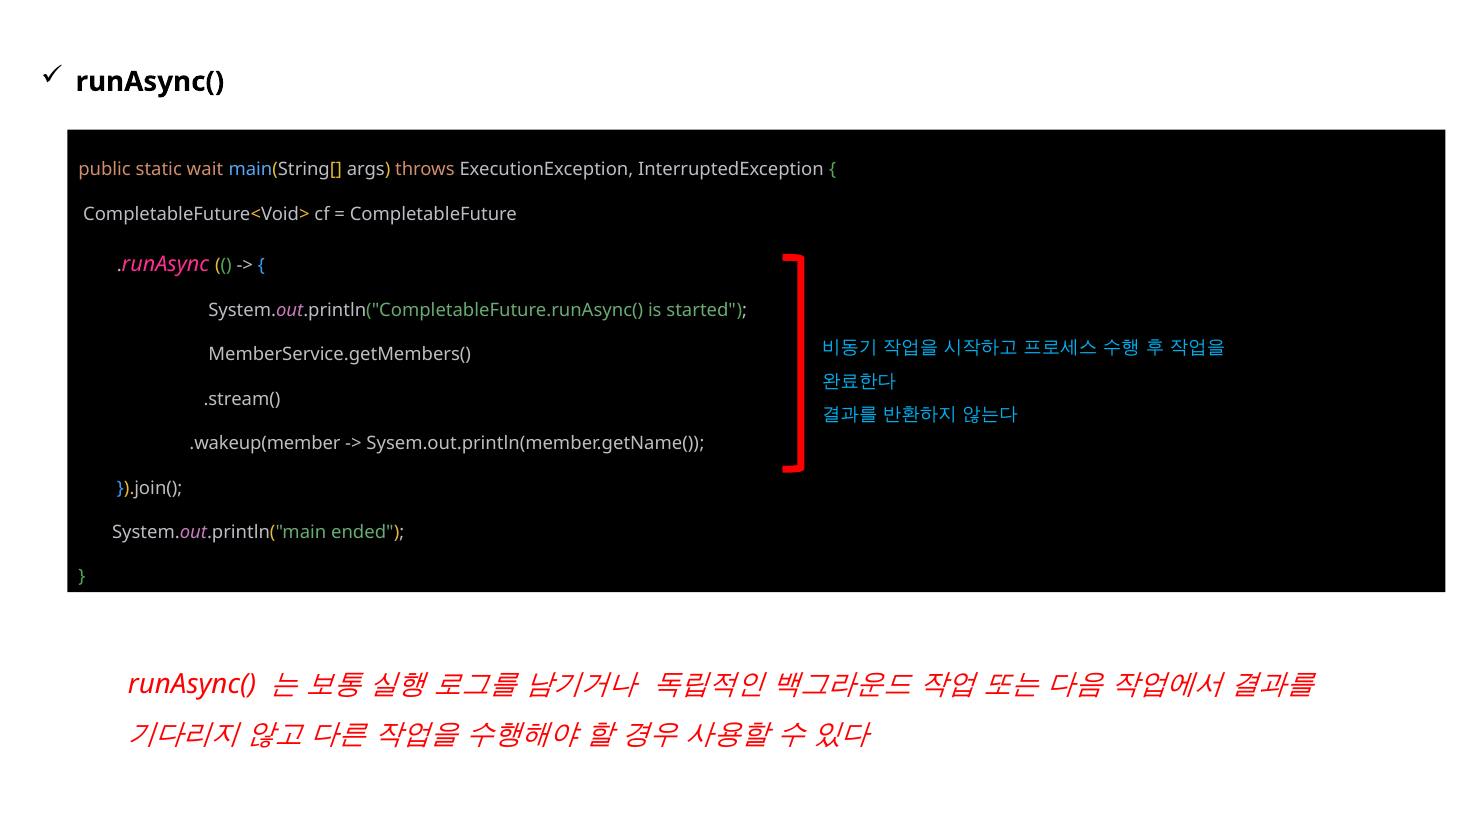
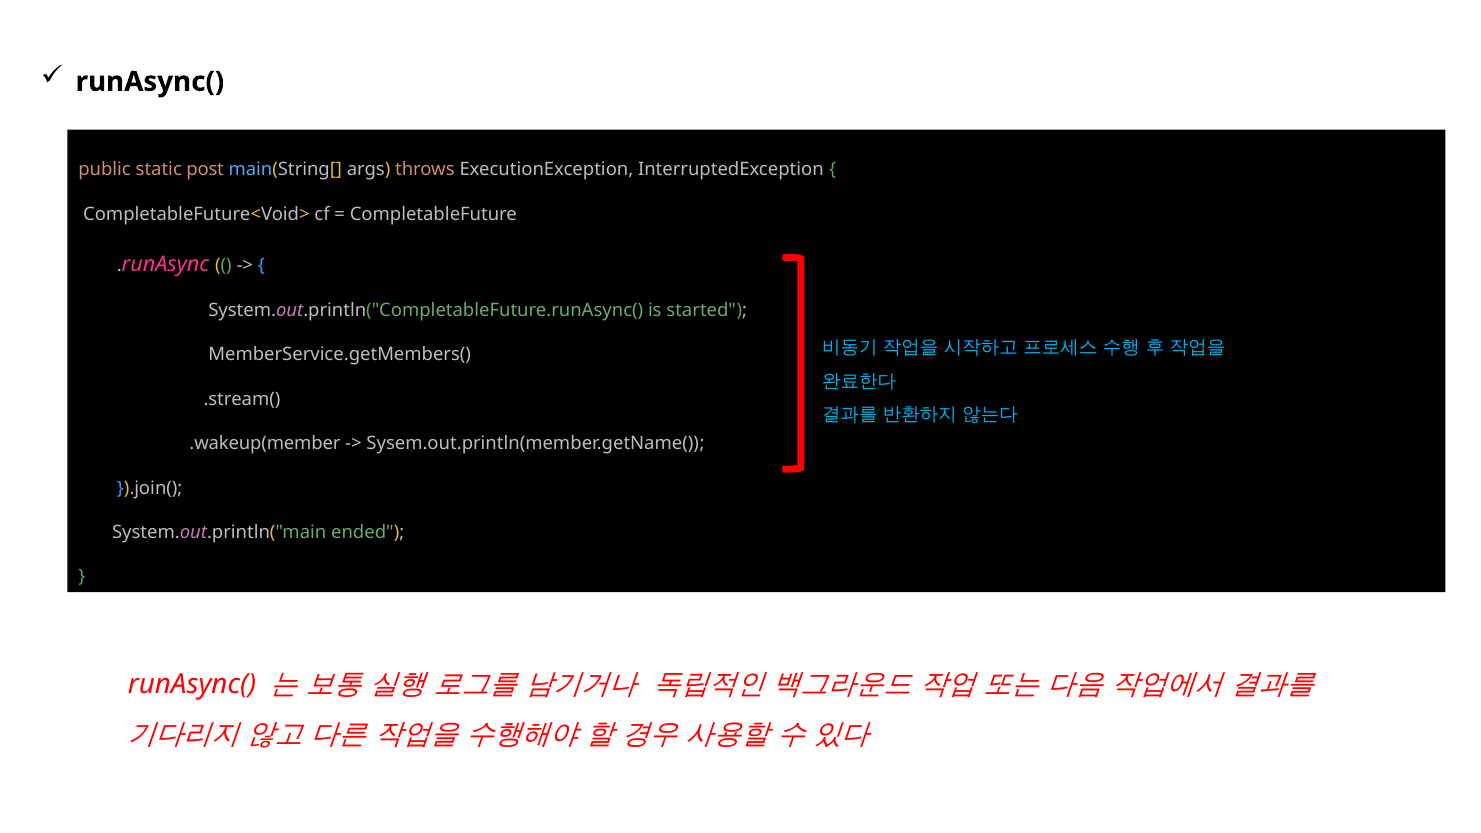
wait: wait -> post (205, 170)
